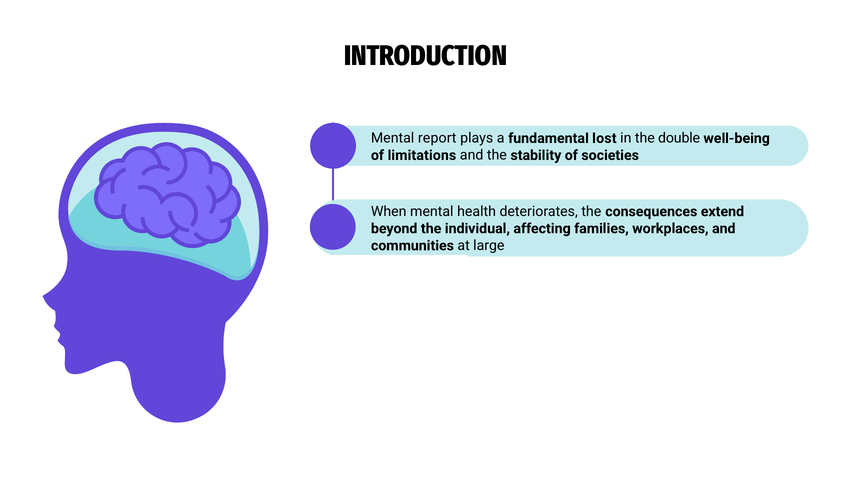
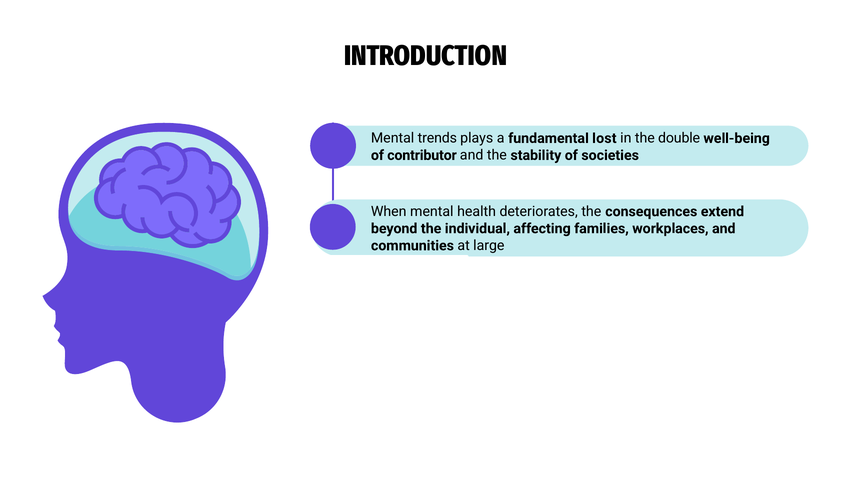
report: report -> trends (437, 138)
limitations: limitations -> contributor (422, 155)
